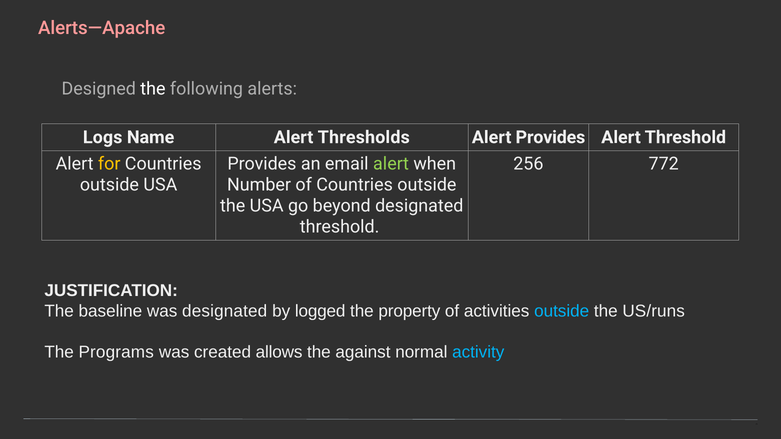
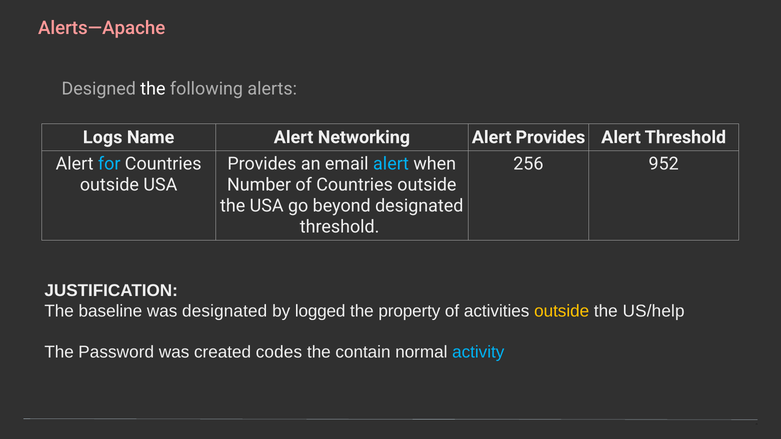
Thresholds: Thresholds -> Networking (364, 137)
for colour: yellow -> light blue (109, 164)
alert colour: light green -> light blue (391, 164)
772: 772 -> 952 (664, 164)
outside colour: light blue -> yellow (562, 311)
US/runs: US/runs -> US/help (654, 311)
Programs: Programs -> Password (116, 352)
allows: allows -> codes (279, 352)
against: against -> contain (363, 352)
